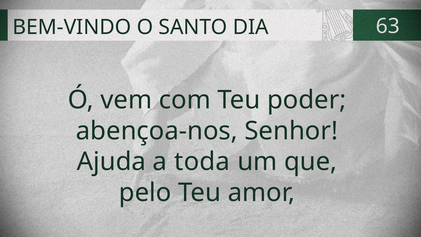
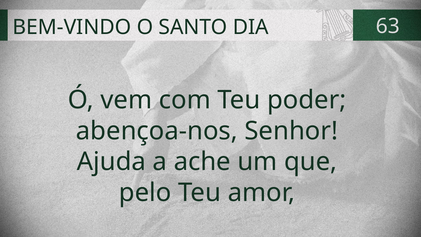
toda: toda -> ache (202, 162)
